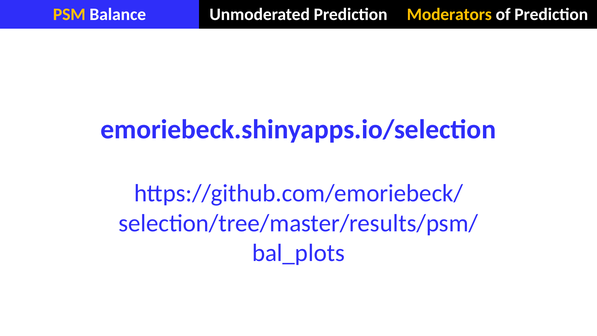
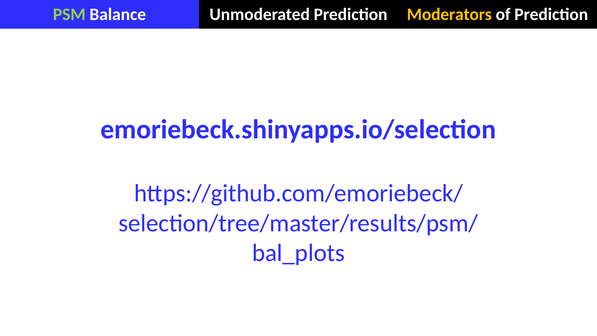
PSM colour: yellow -> light green (69, 14)
